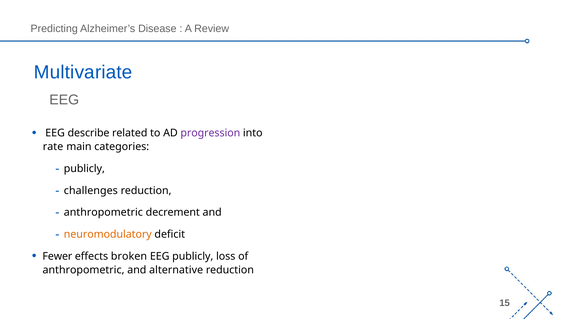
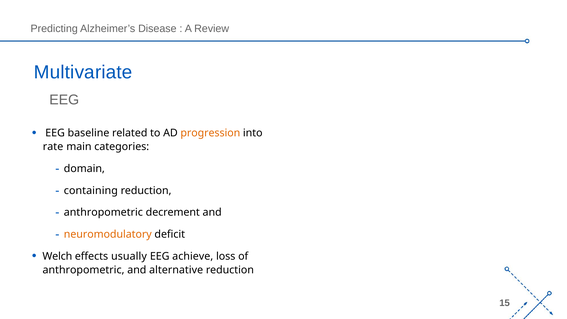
describe: describe -> baseline (88, 133)
progression colour: purple -> orange (210, 133)
publicly: publicly -> domain (84, 169)
challenges: challenges -> containing (91, 190)
Fewer: Fewer -> Welch (57, 256)
broken: broken -> usually (129, 256)
EEG publicly: publicly -> achieve (193, 256)
